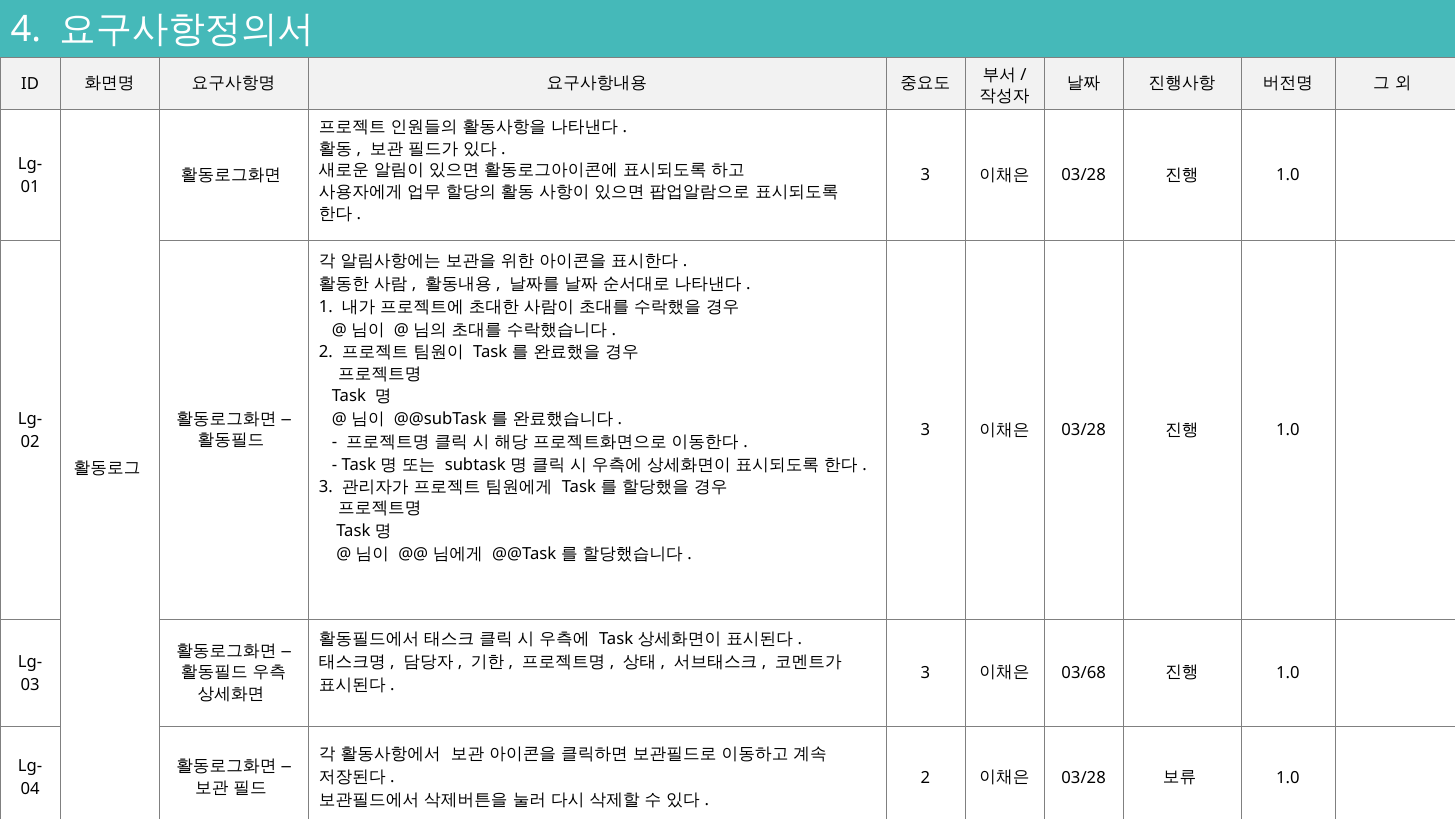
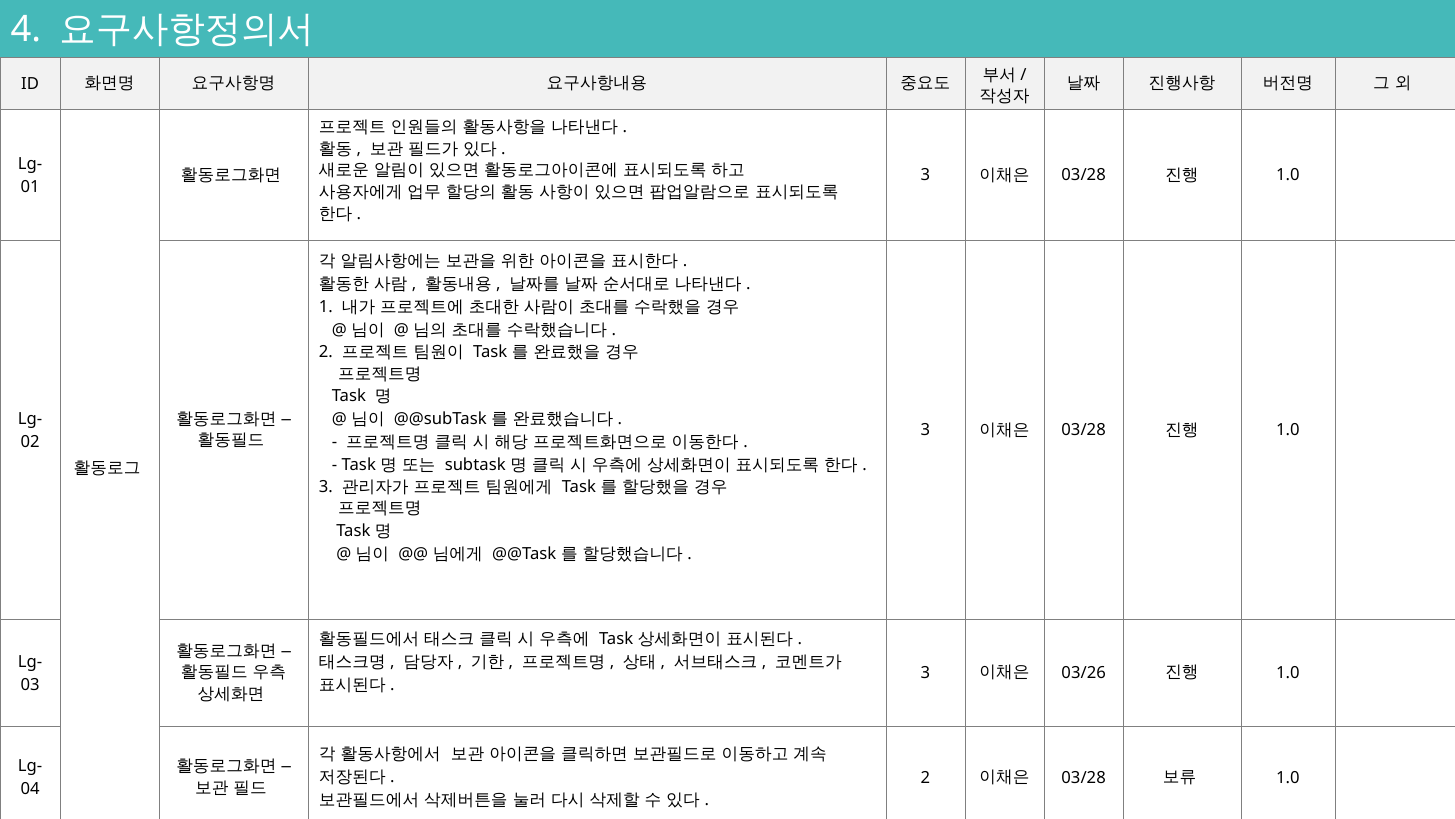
03/68: 03/68 -> 03/26 (1084, 673)
